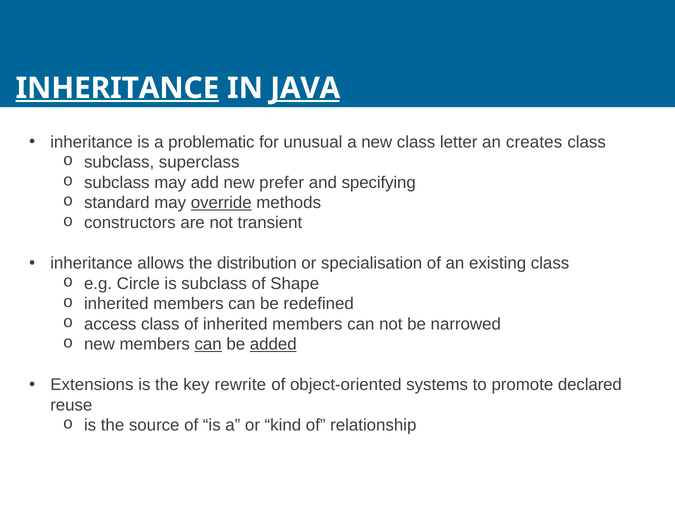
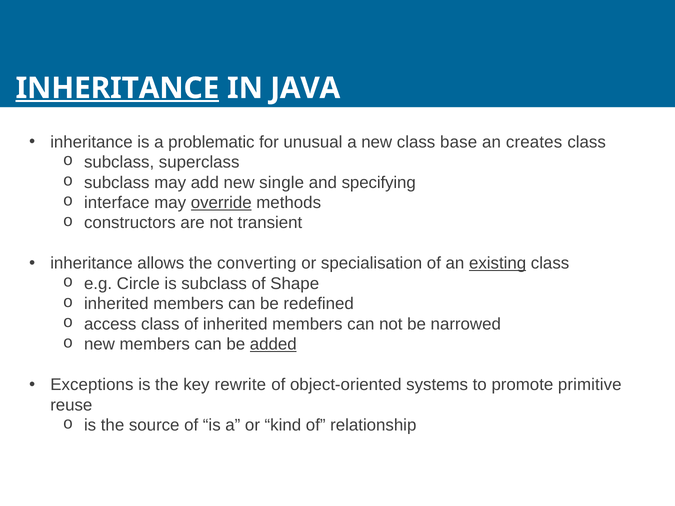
JAVA underline: present -> none (305, 88)
letter: letter -> base (459, 142)
prefer: prefer -> single (282, 183)
standard: standard -> interface (117, 203)
distribution: distribution -> converting (257, 264)
existing underline: none -> present (498, 264)
can underline: present -> none (208, 345)
Extensions: Extensions -> Exceptions (92, 385)
declared: declared -> primitive (590, 385)
